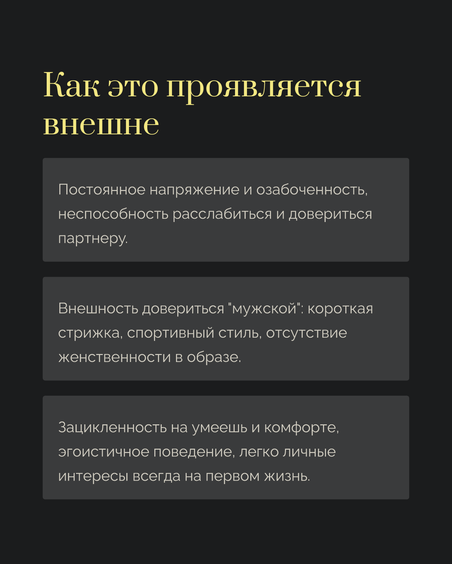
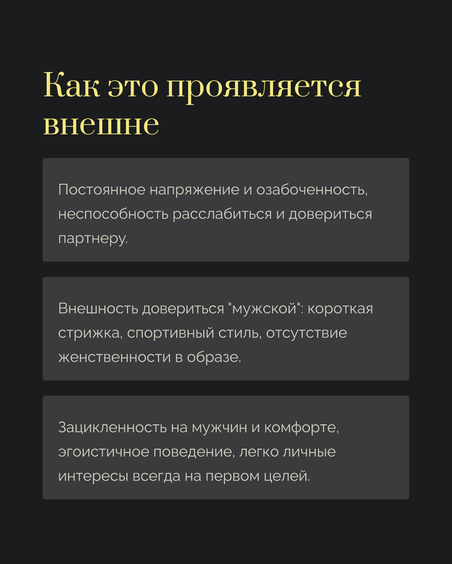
умеешь: умеешь -> мужчин (220, 428)
жизнь: жизнь -> целей (287, 477)
